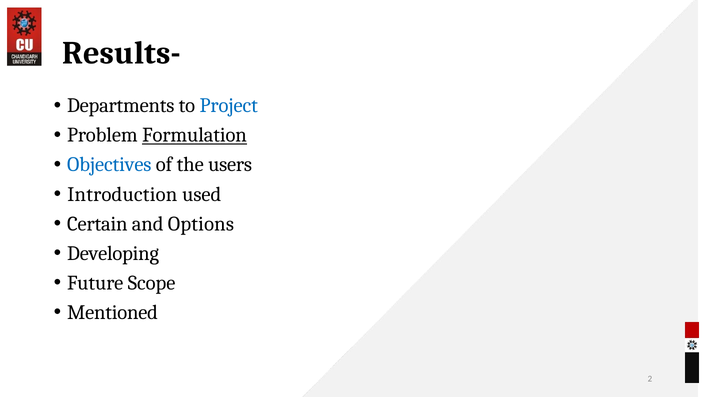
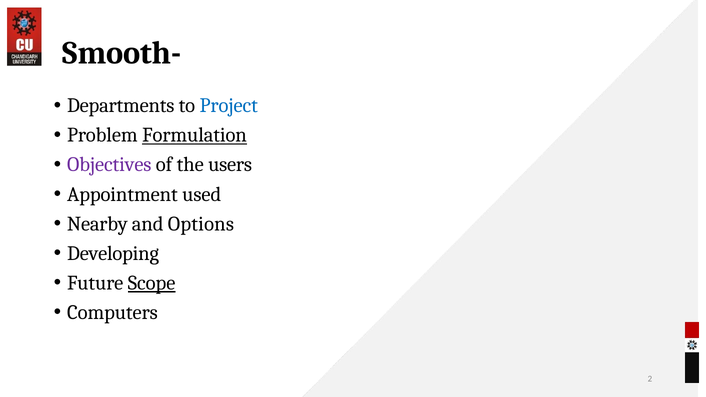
Results-: Results- -> Smooth- (122, 53)
Objectives colour: blue -> purple (109, 165)
Introduction: Introduction -> Appointment (122, 194)
Certain: Certain -> Nearby (97, 224)
Scope underline: none -> present (152, 283)
Mentioned: Mentioned -> Computers (112, 313)
